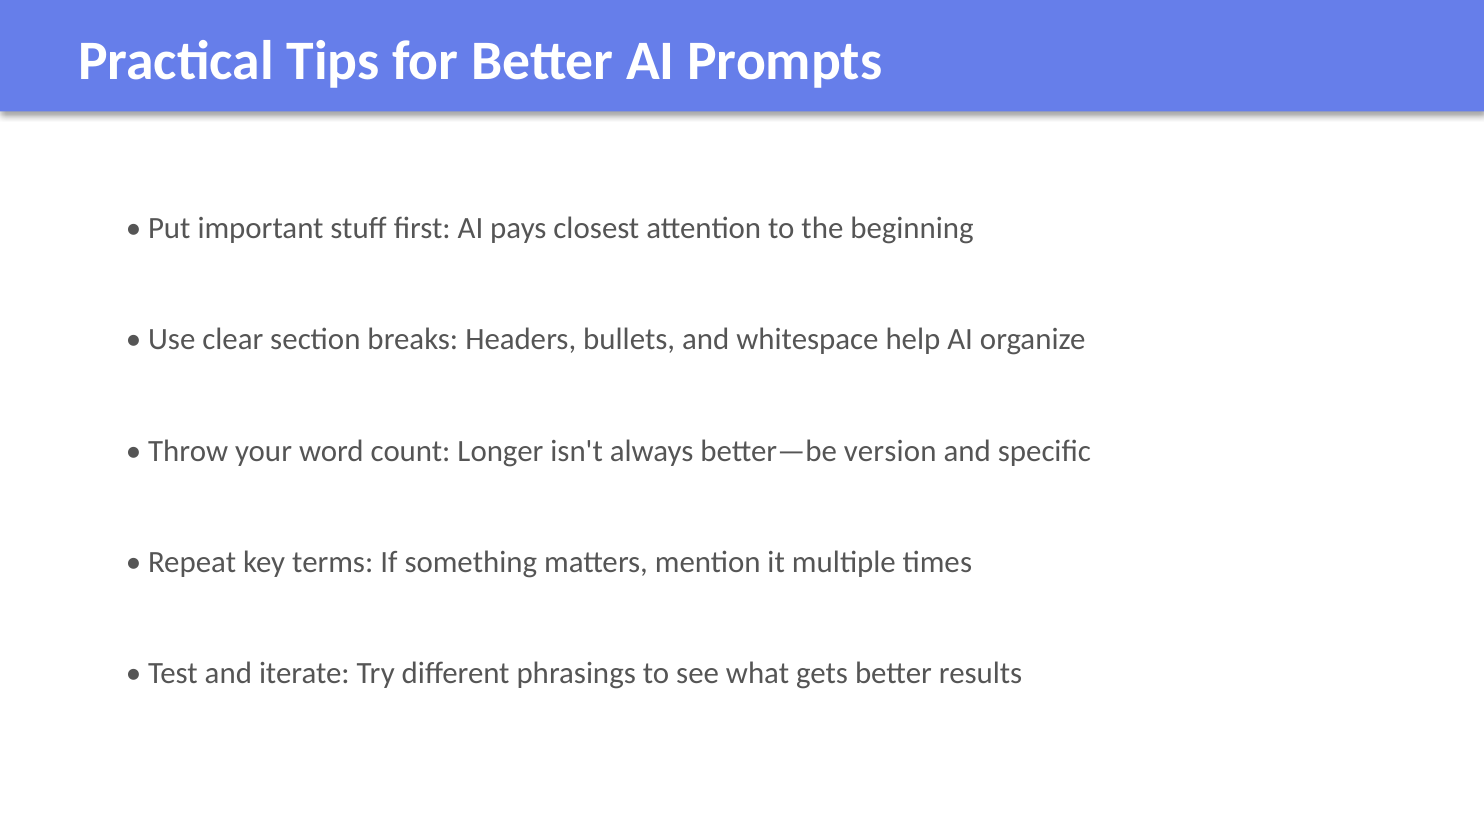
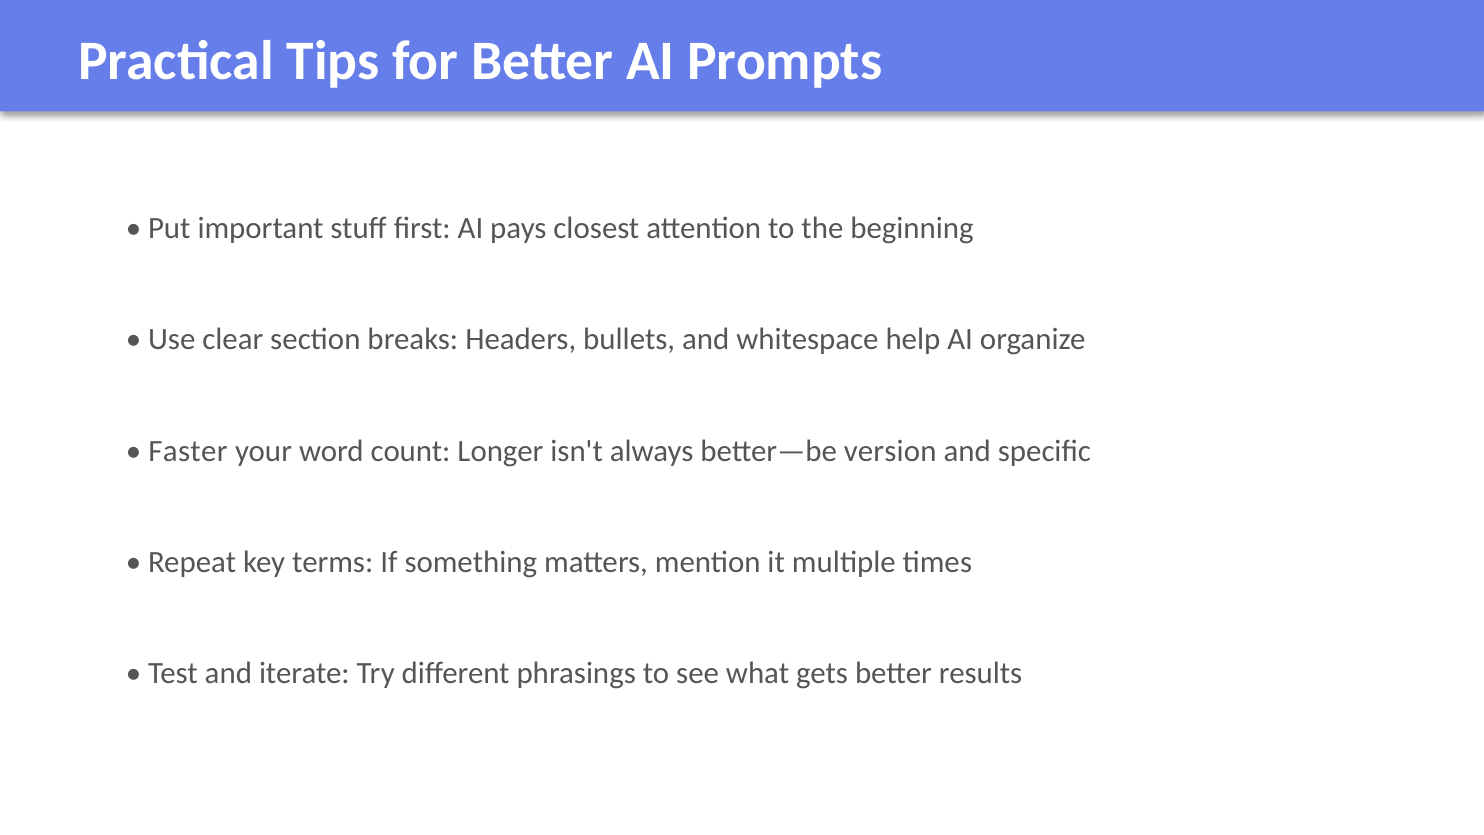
Throw: Throw -> Faster (188, 451)
